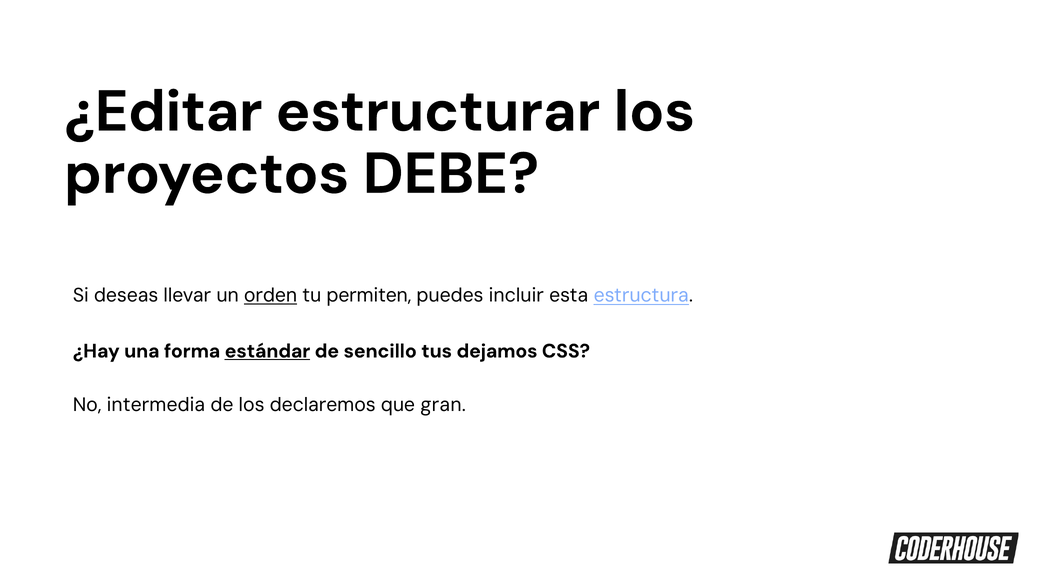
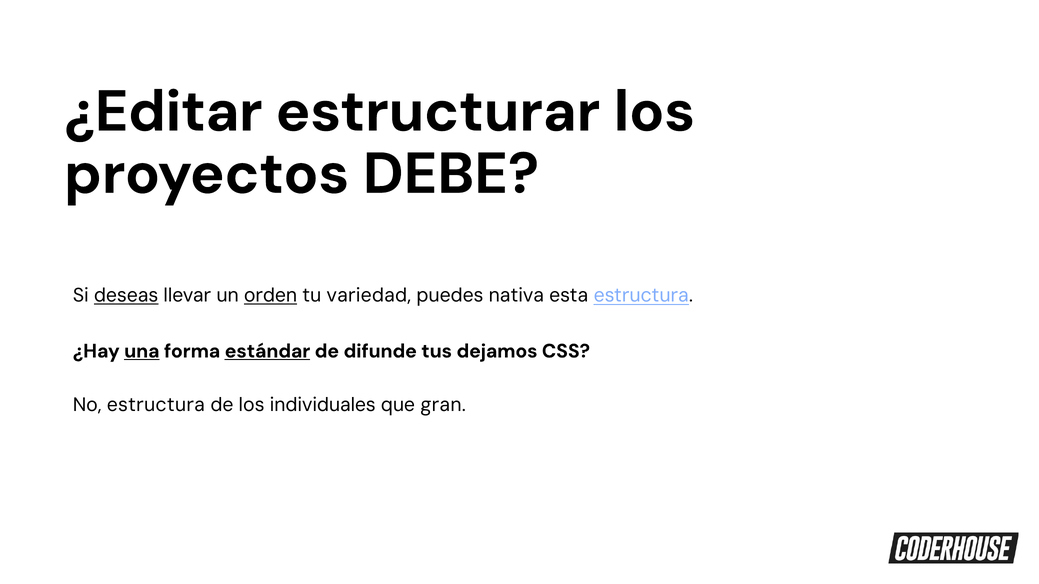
deseas underline: none -> present (126, 296)
permiten: permiten -> variedad (369, 296)
incluir: incluir -> nativa (516, 296)
una underline: none -> present (142, 351)
sencillo: sencillo -> difunde (380, 351)
No intermedia: intermedia -> estructura (156, 405)
declaremos: declaremos -> individuales (323, 405)
